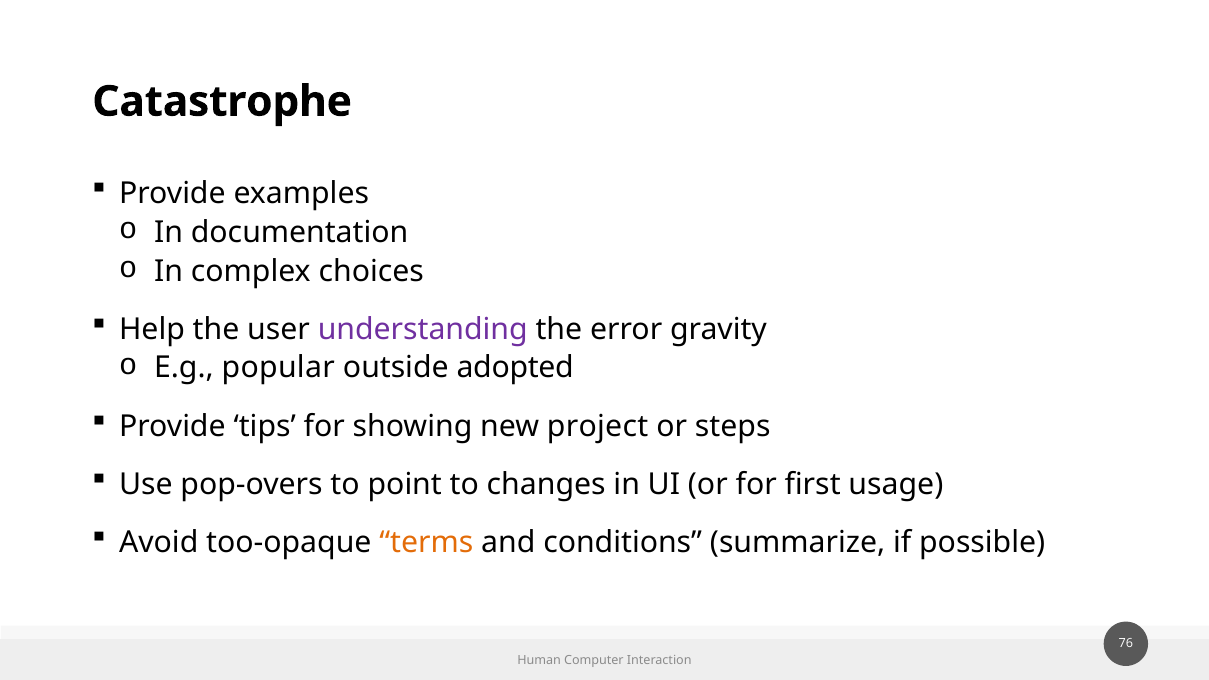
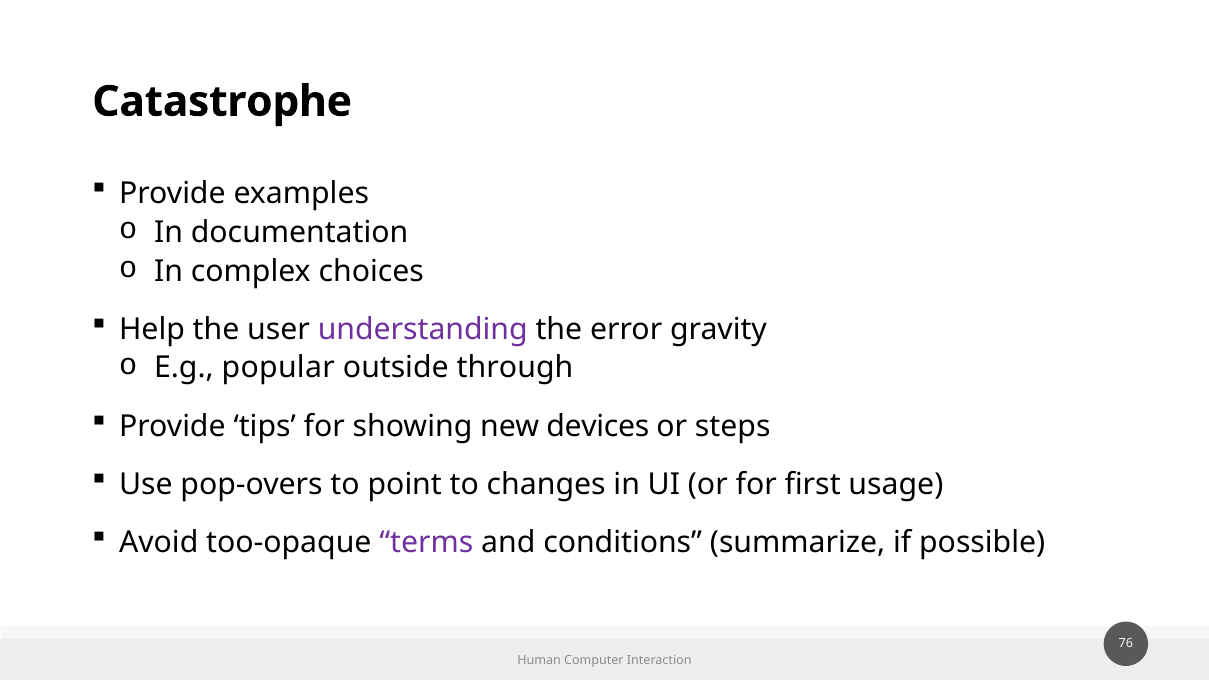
adopted: adopted -> through (515, 368)
project: project -> devices (598, 426)
terms colour: orange -> purple (426, 542)
